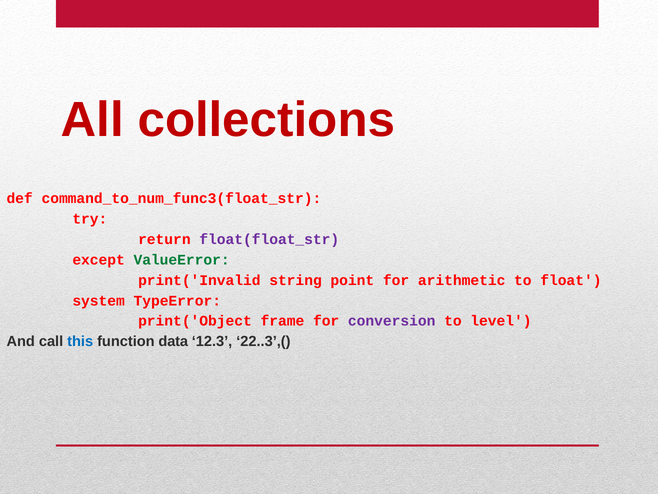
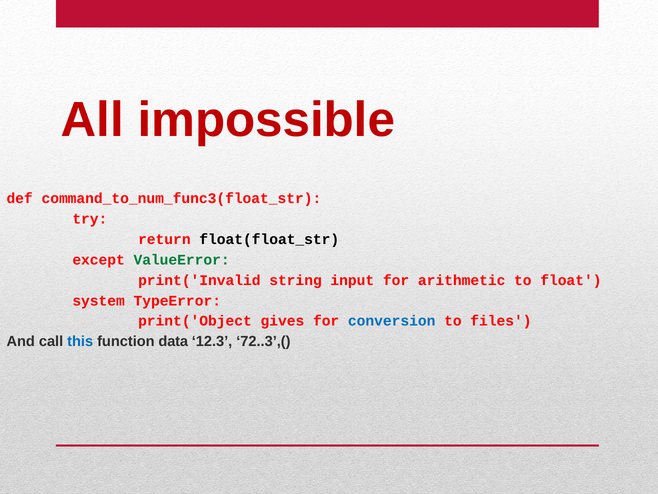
collections: collections -> impossible (266, 120)
float(float_str colour: purple -> black (269, 239)
point: point -> input (352, 280)
frame: frame -> gives (282, 321)
conversion colour: purple -> blue (392, 321)
level: level -> files (501, 321)
22..3’,(: 22..3’,( -> 72..3’,( (263, 341)
